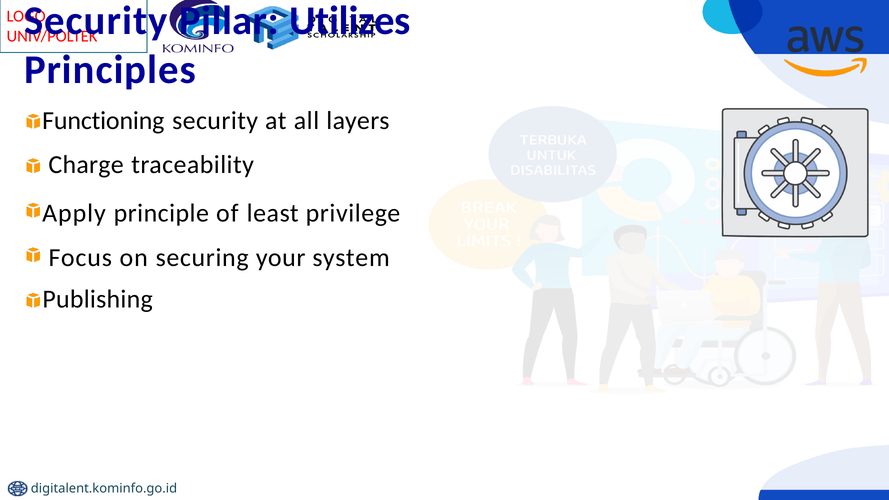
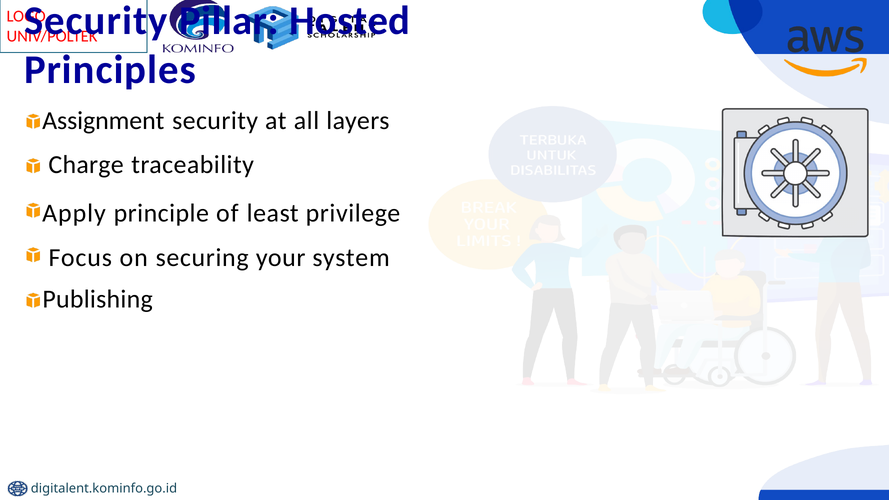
Utilizes: Utilizes -> Hosted (350, 21)
Functioning: Functioning -> Assignment (103, 121)
